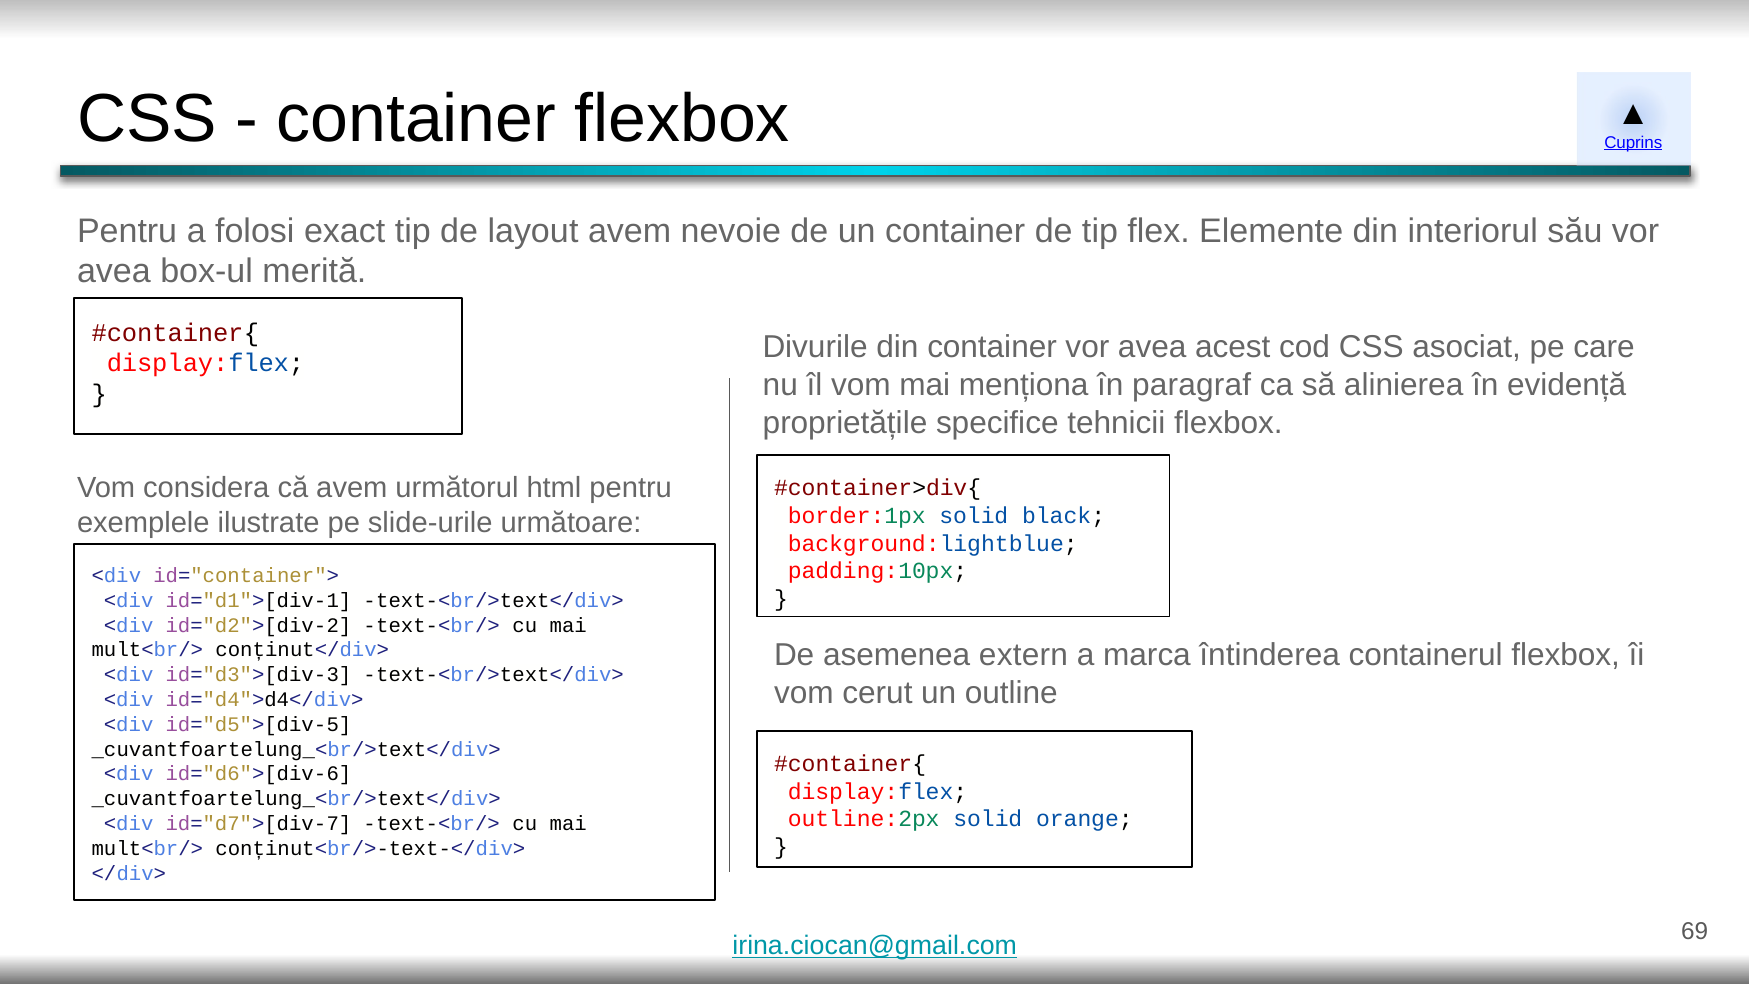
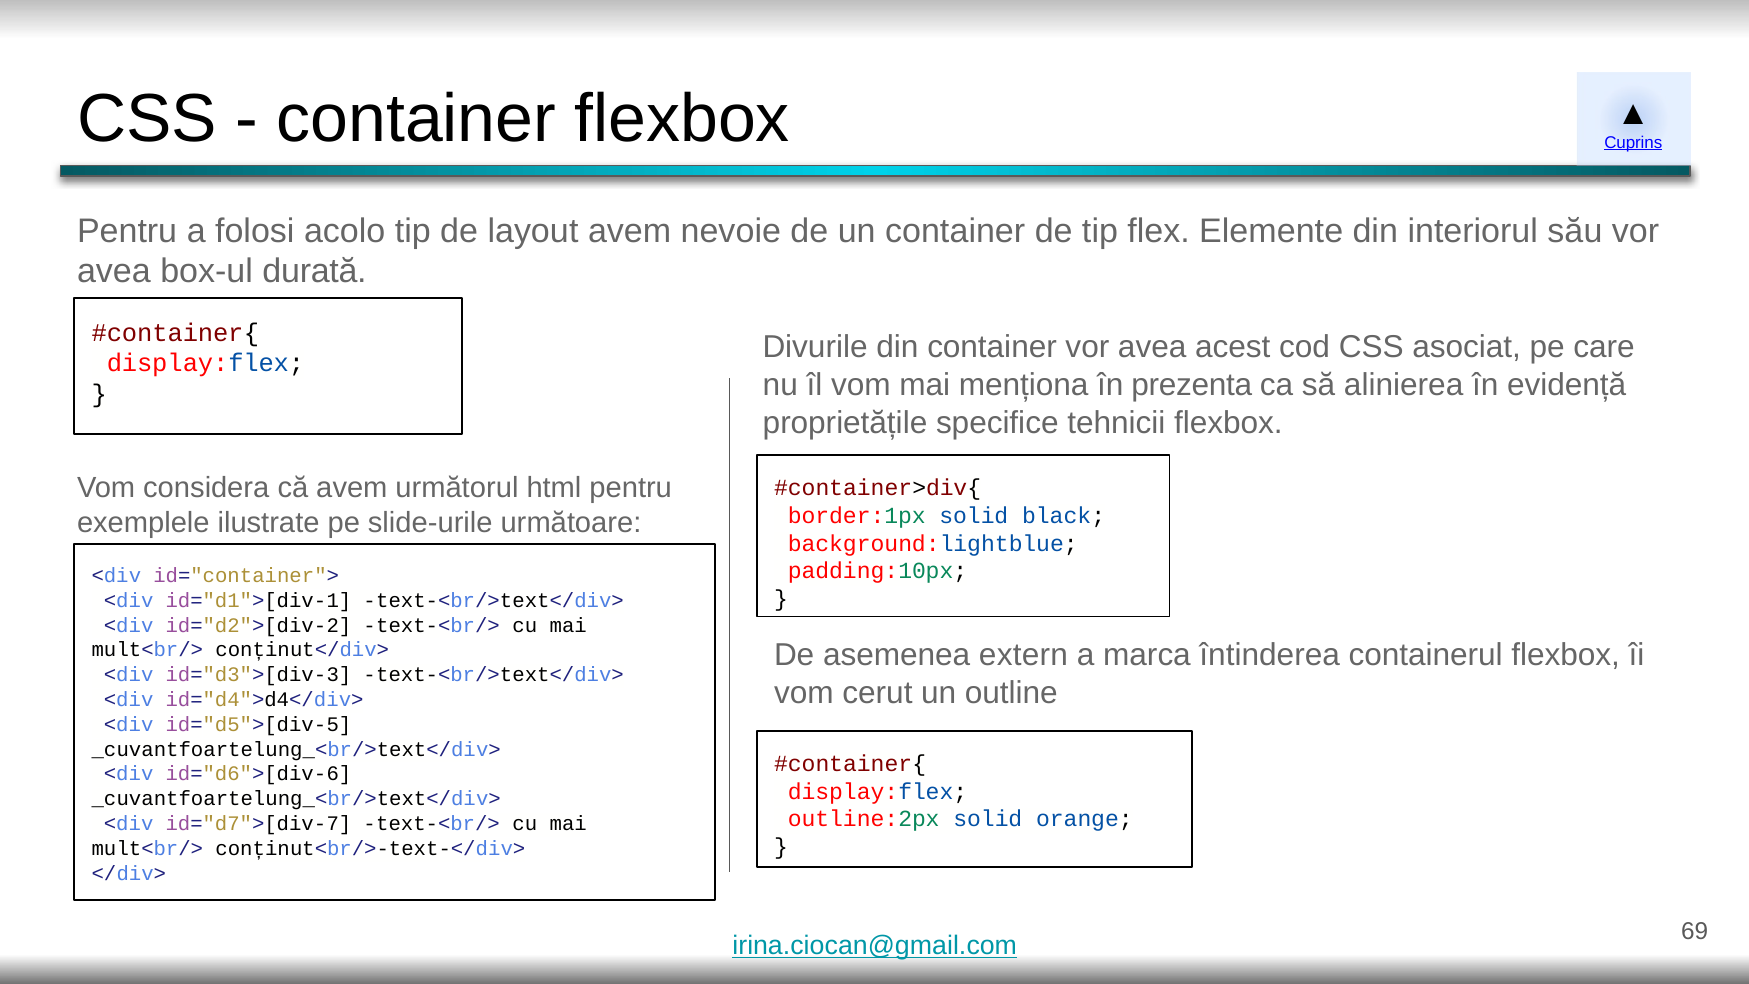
exact: exact -> acolo (345, 231)
merită: merită -> durată (315, 272)
paragraf: paragraf -> prezenta (1192, 385)
